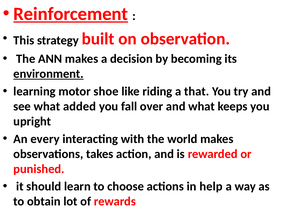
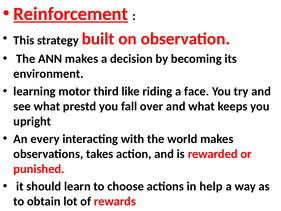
environment underline: present -> none (48, 74)
shoe: shoe -> third (106, 91)
that: that -> face (197, 91)
added: added -> prestd (80, 106)
